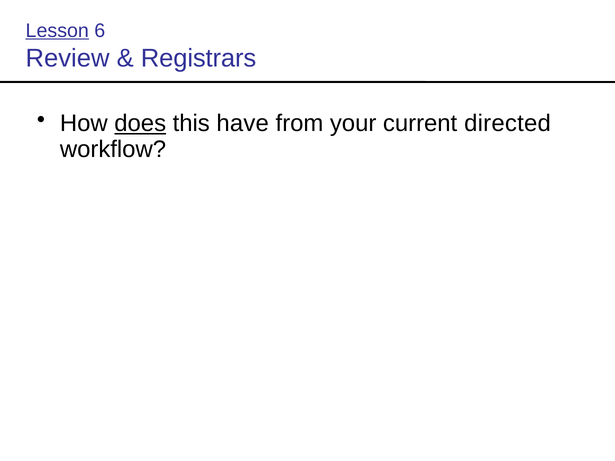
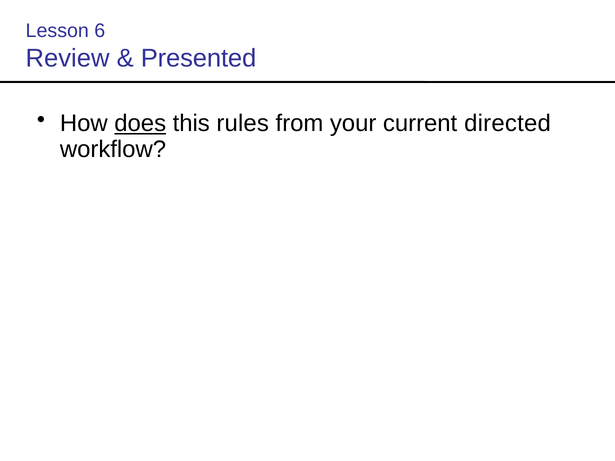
Lesson underline: present -> none (57, 31)
Registrars: Registrars -> Presented (199, 58)
have: have -> rules (243, 123)
